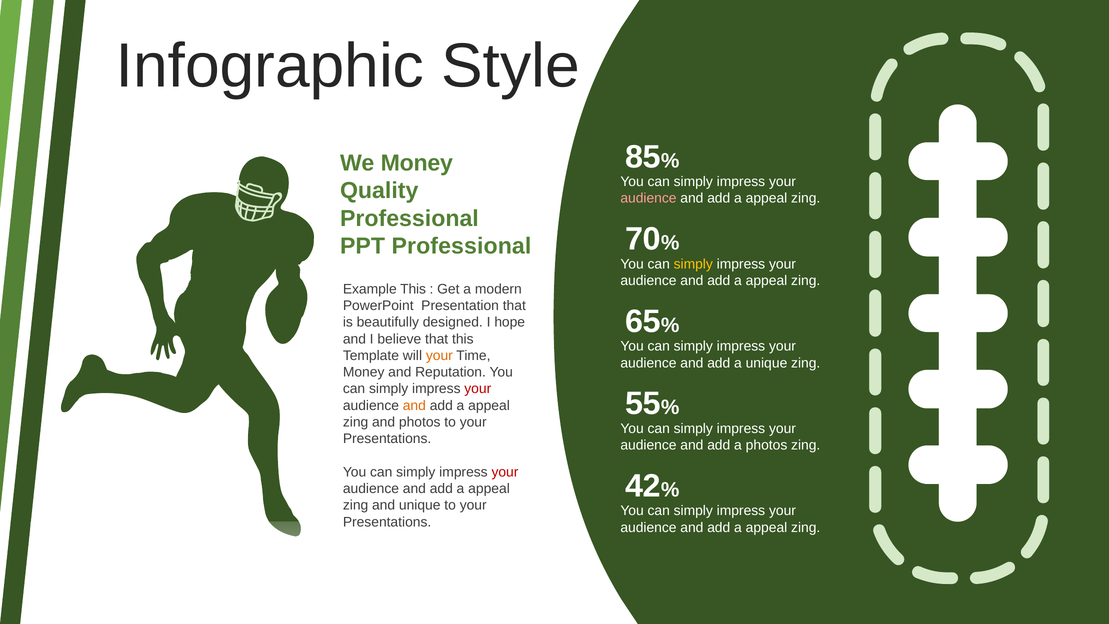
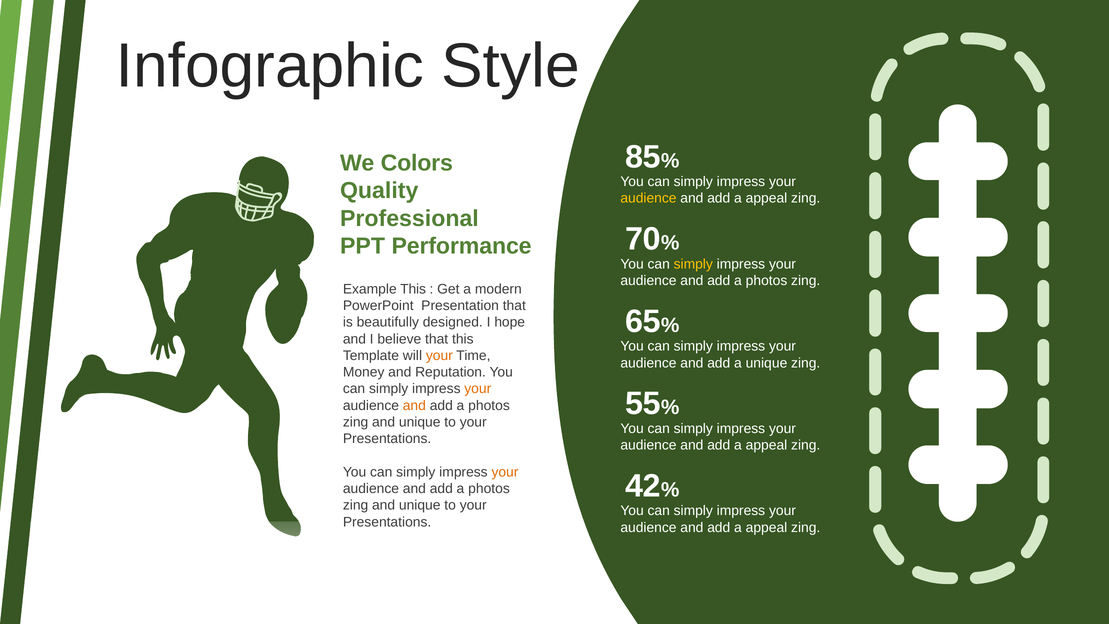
We Money: Money -> Colors (417, 163)
audience colour: pink -> yellow (648, 198)
PPT Professional: Professional -> Performance (462, 246)
appeal: appeal -> photos (767, 281)
your colour: red -> orange (478, 389)
appeal: appeal -> photos (489, 405)
photos: photos -> unique (420, 422)
photos: photos -> appeal (767, 445)
your colour: red -> orange (505, 472)
appeal: appeal -> photos (489, 489)
